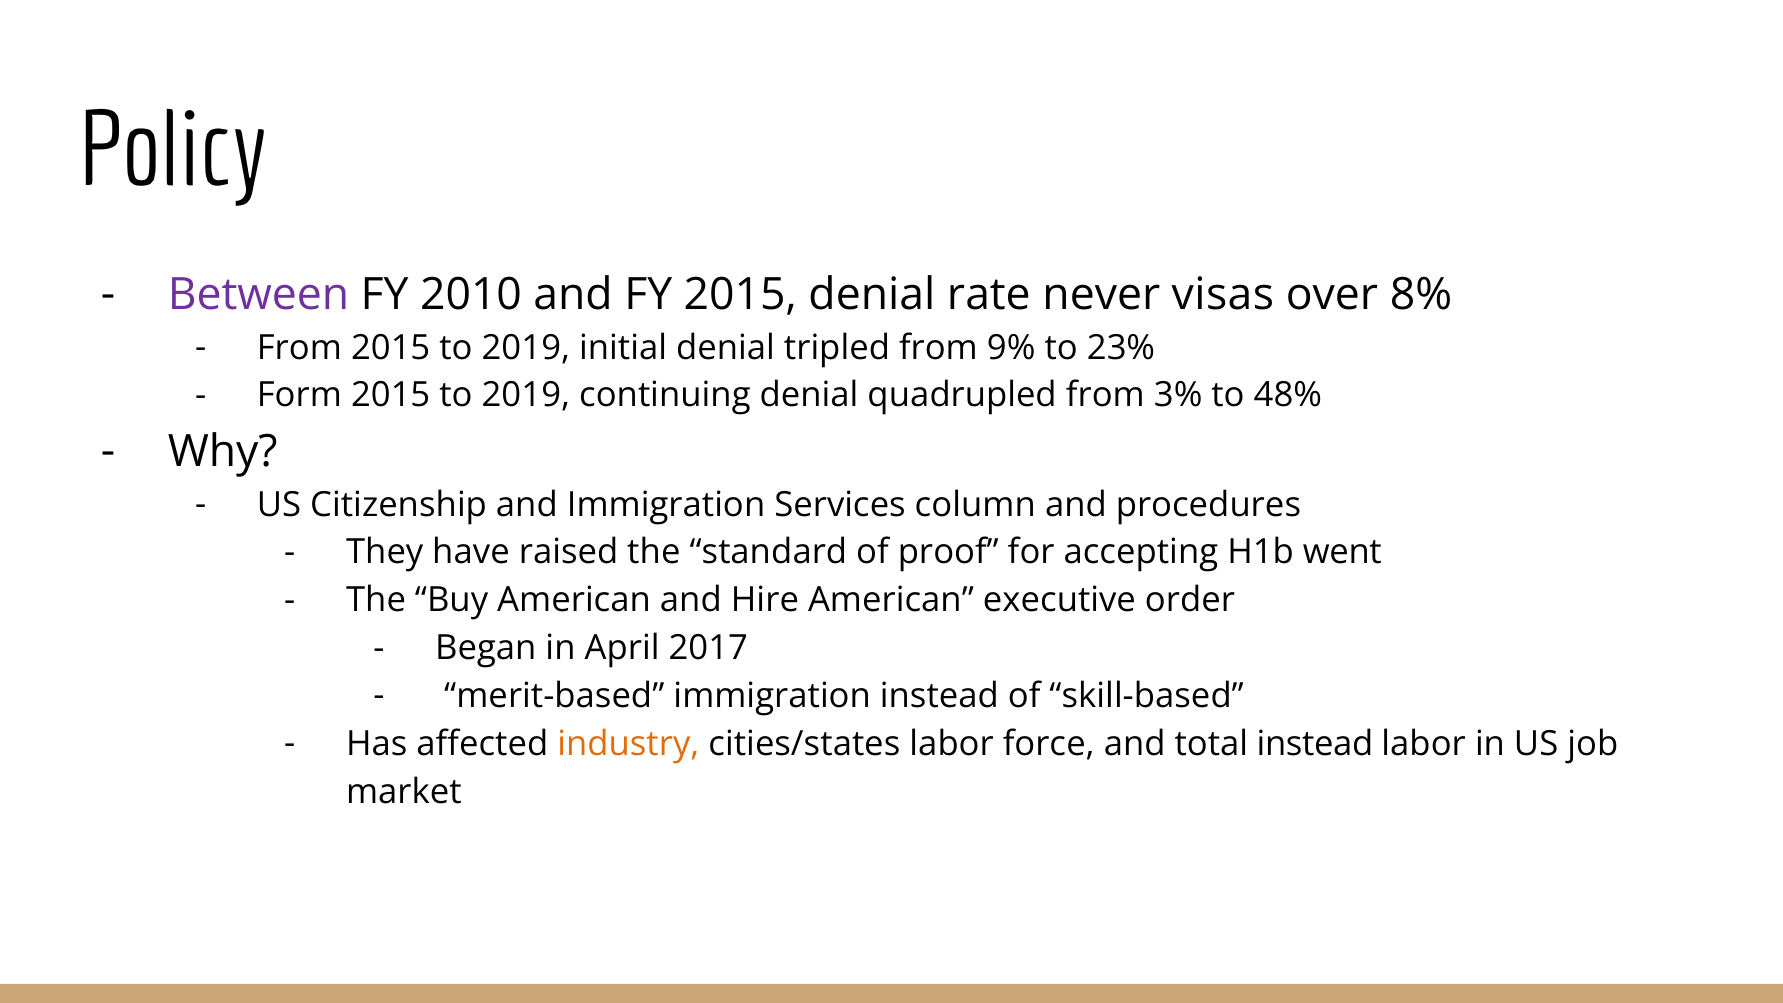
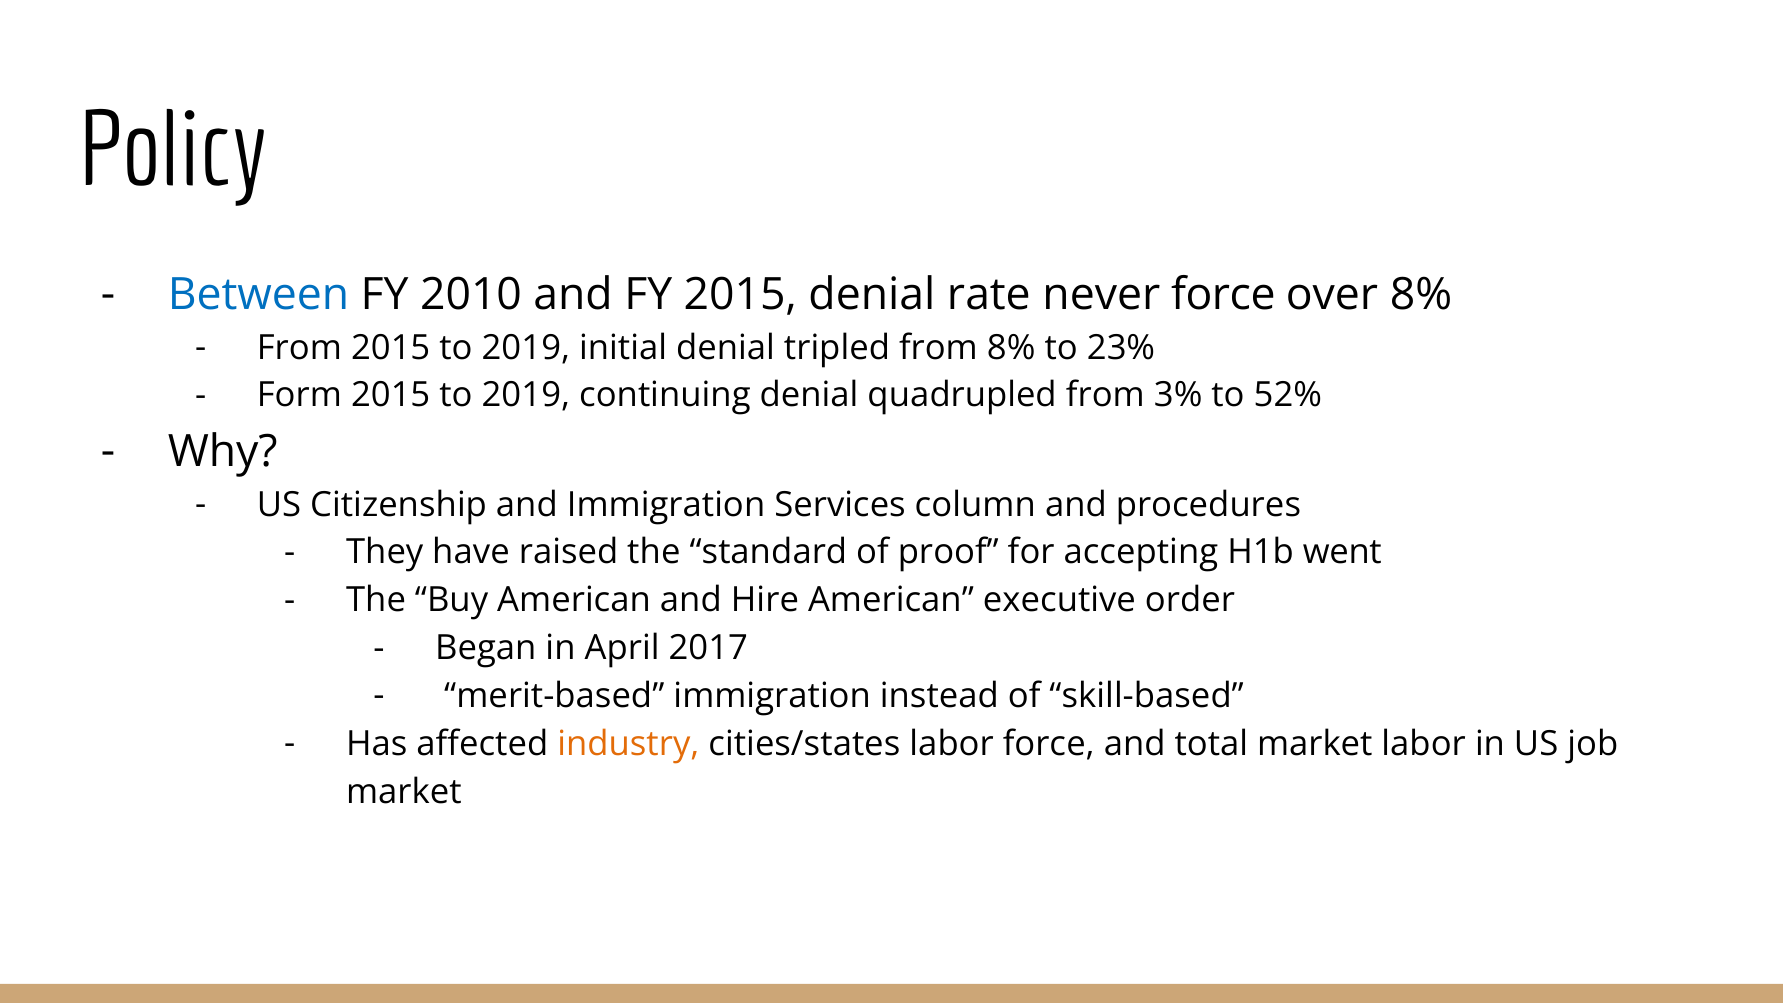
Between colour: purple -> blue (258, 295)
never visas: visas -> force (1223, 295)
from 9%: 9% -> 8% (1011, 348)
48%: 48% -> 52% (1288, 395)
total instead: instead -> market (1315, 744)
